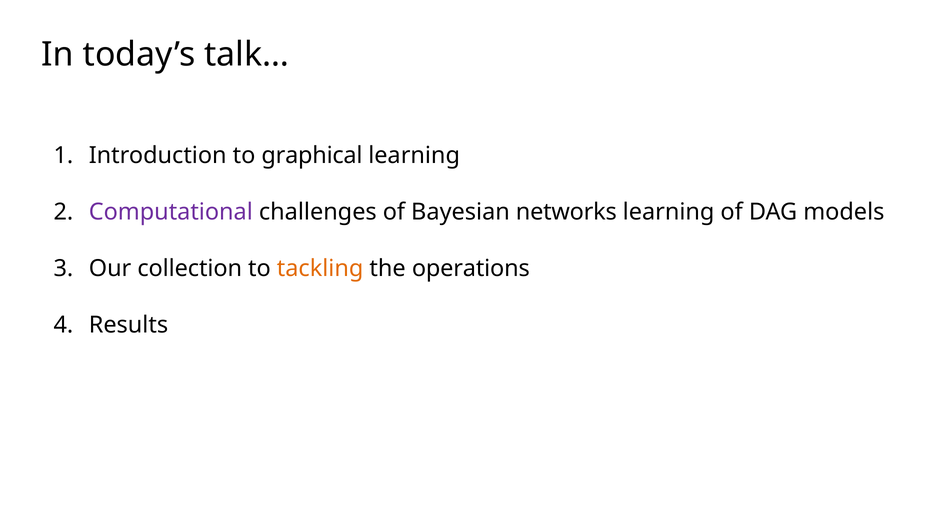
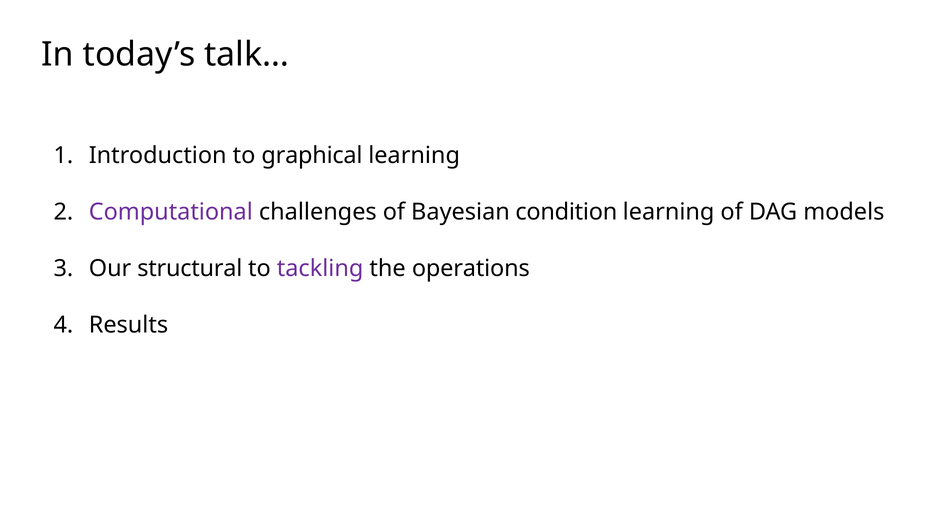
networks: networks -> condition (566, 212)
collection: collection -> structural (190, 268)
tackling colour: orange -> purple (320, 268)
